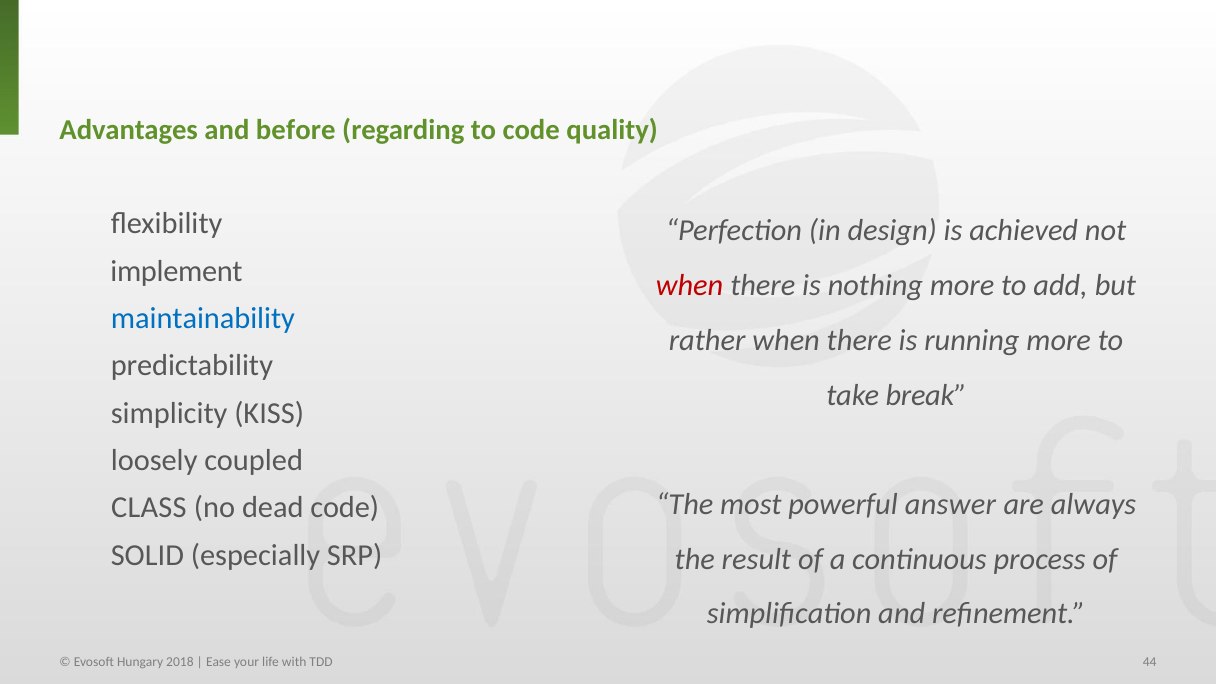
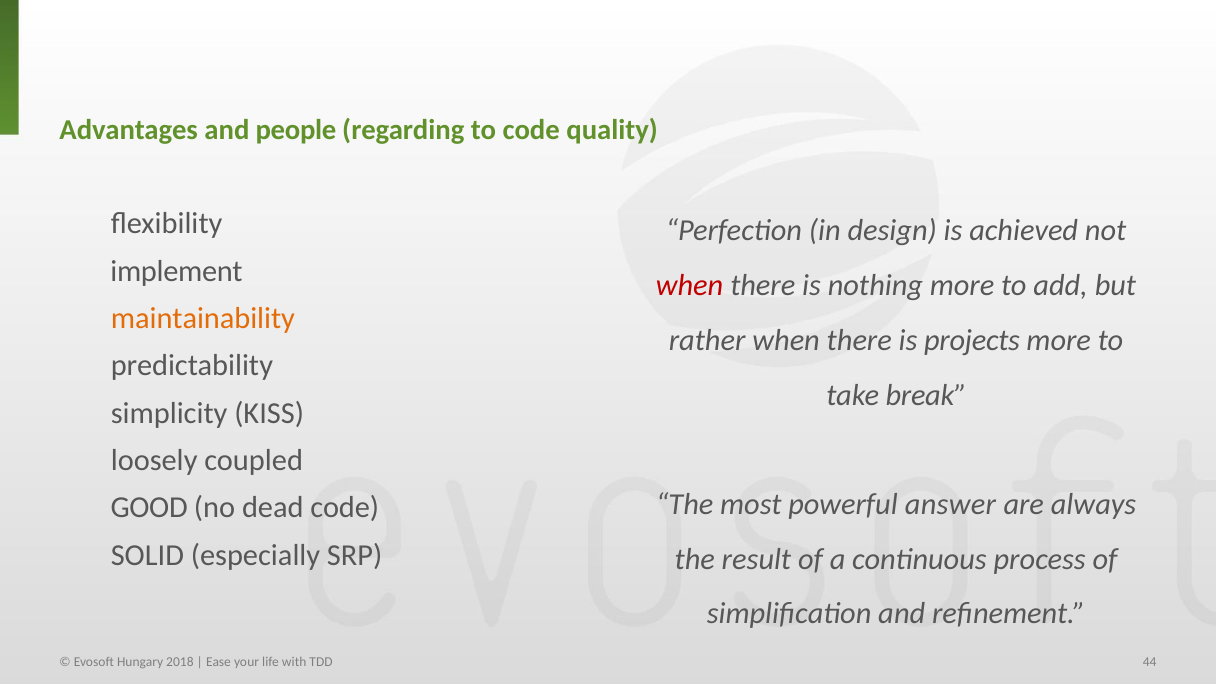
before: before -> people (296, 130)
maintainability colour: blue -> orange (203, 318)
running: running -> projects (972, 340)
CLASS: CLASS -> GOOD (149, 508)
